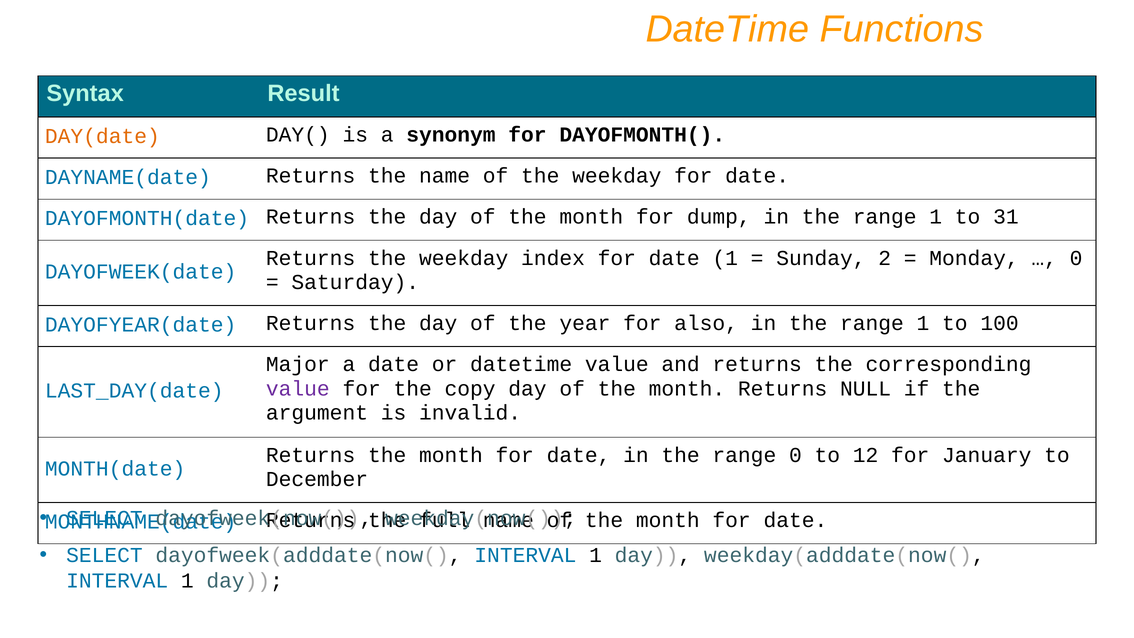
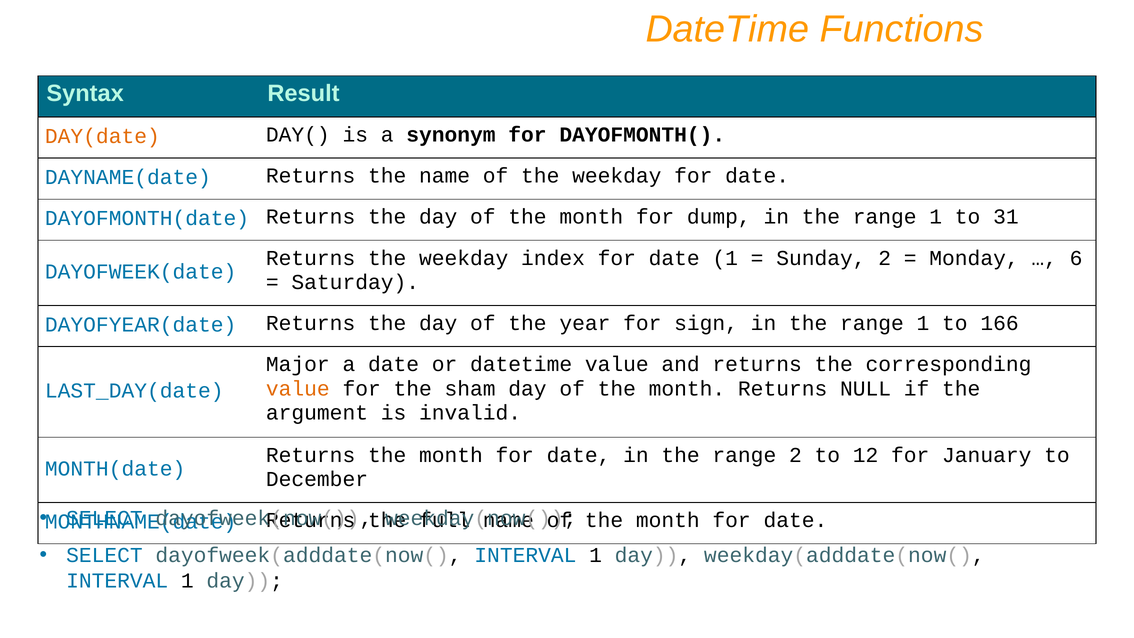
0: 0 -> 6 (1076, 258)
also: also -> sign (706, 323)
100: 100 -> 166 (1000, 323)
value colour: purple -> orange (298, 388)
copy: copy -> sham (470, 388)
range 0: 0 -> 2 (795, 455)
